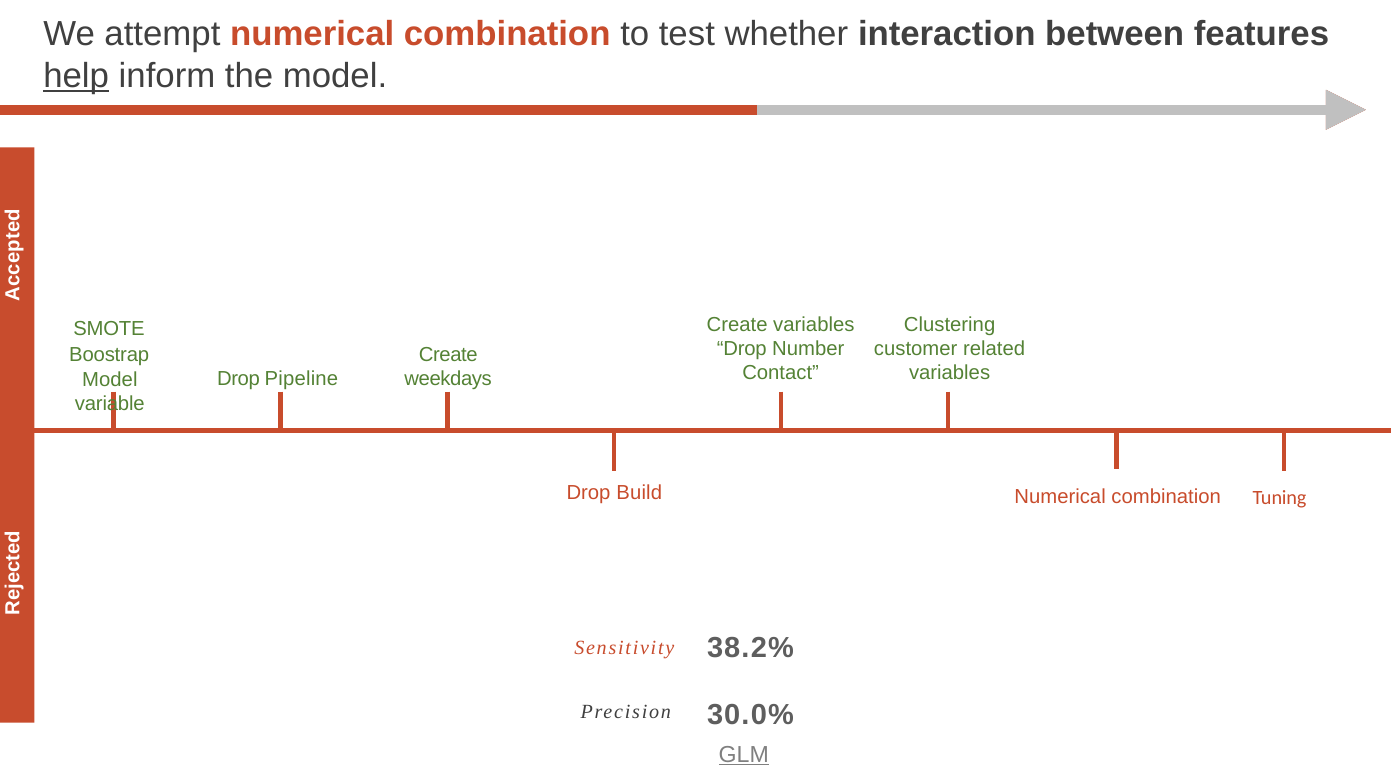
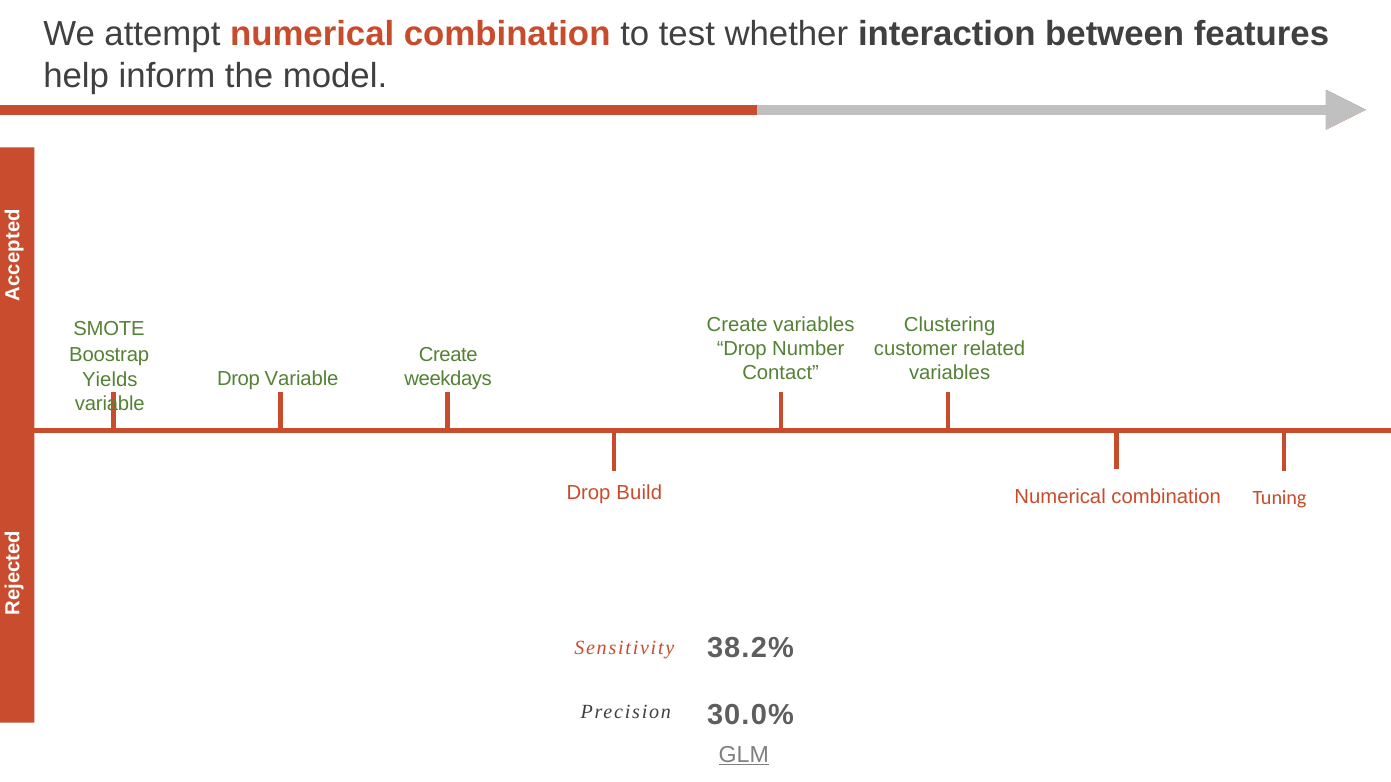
help underline: present -> none (76, 76)
Drop Pipeline: Pipeline -> Variable (302, 379)
Model: Model -> Yields (110, 380)
